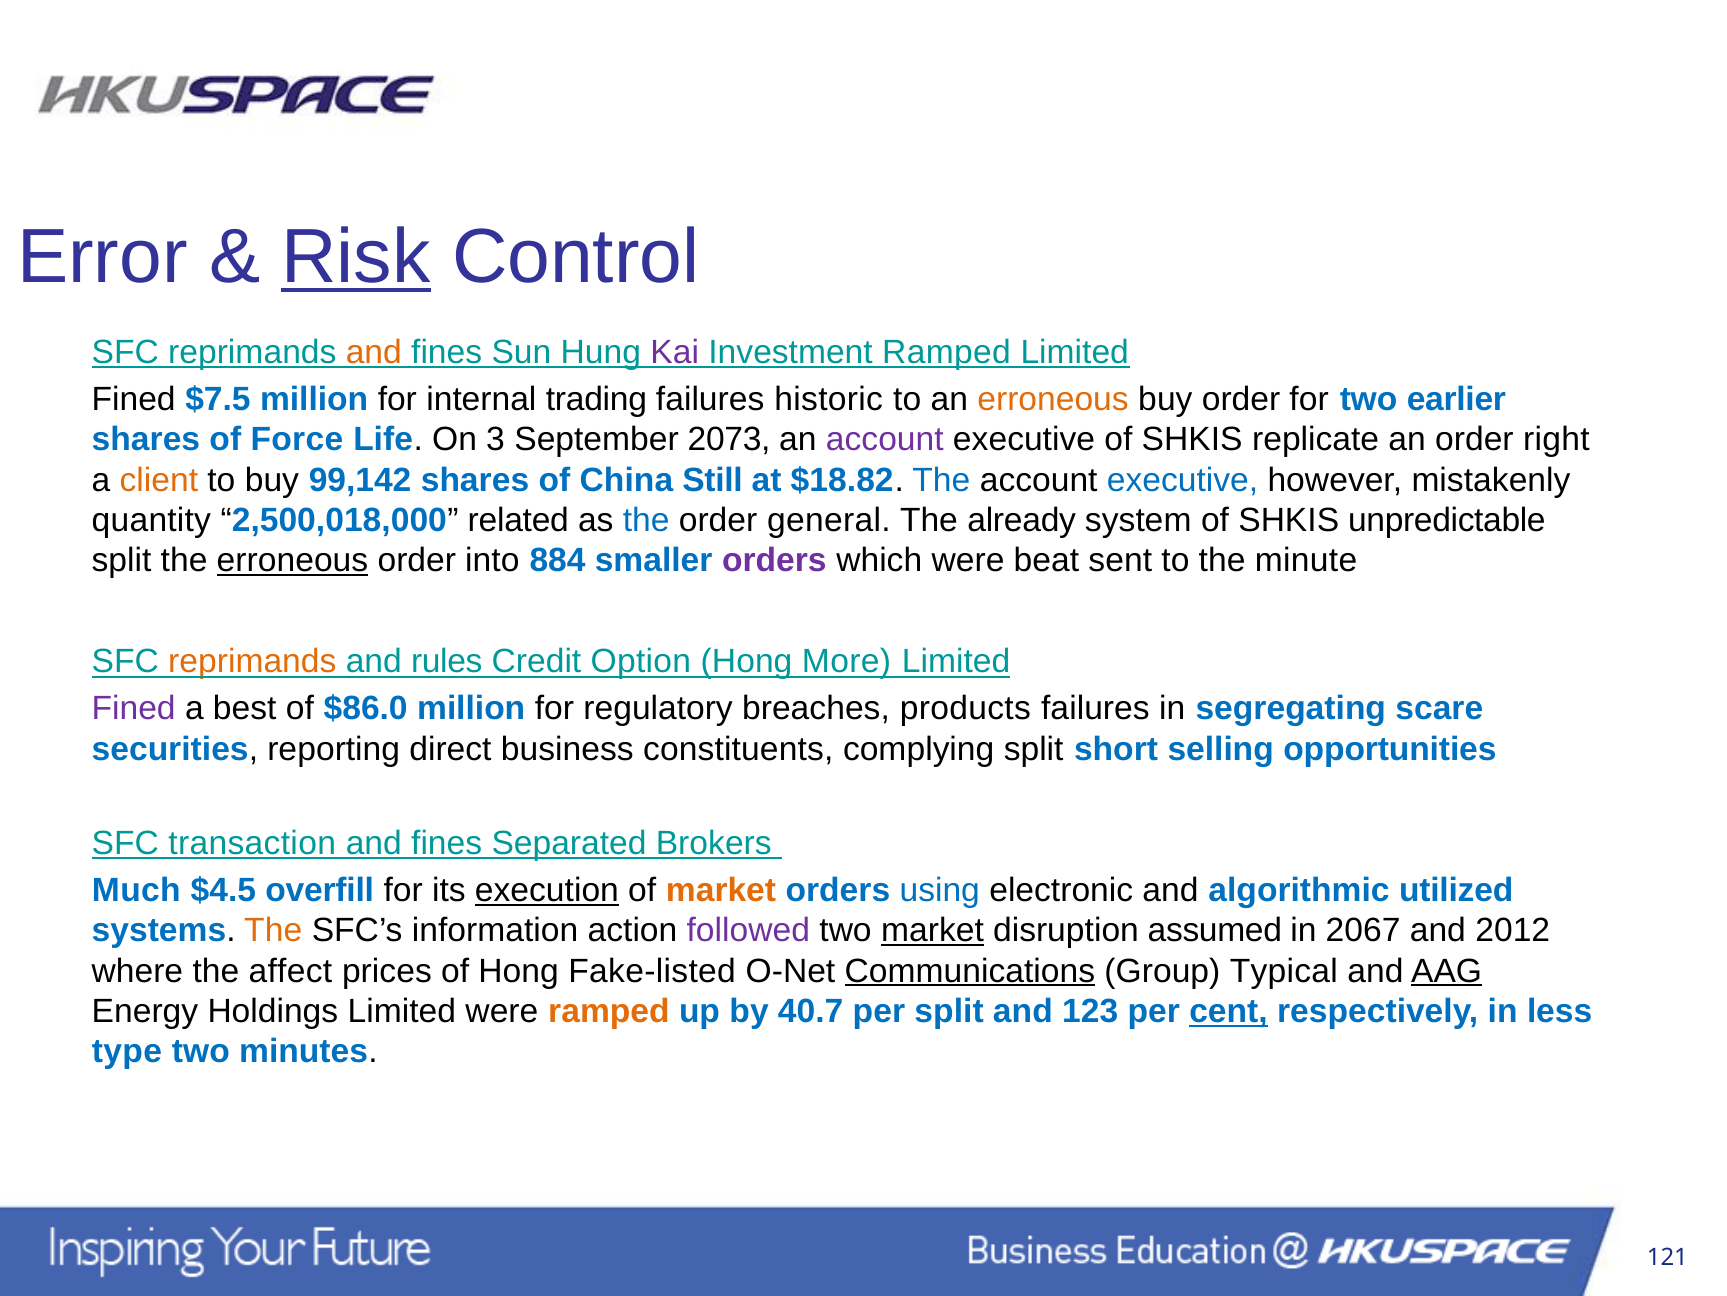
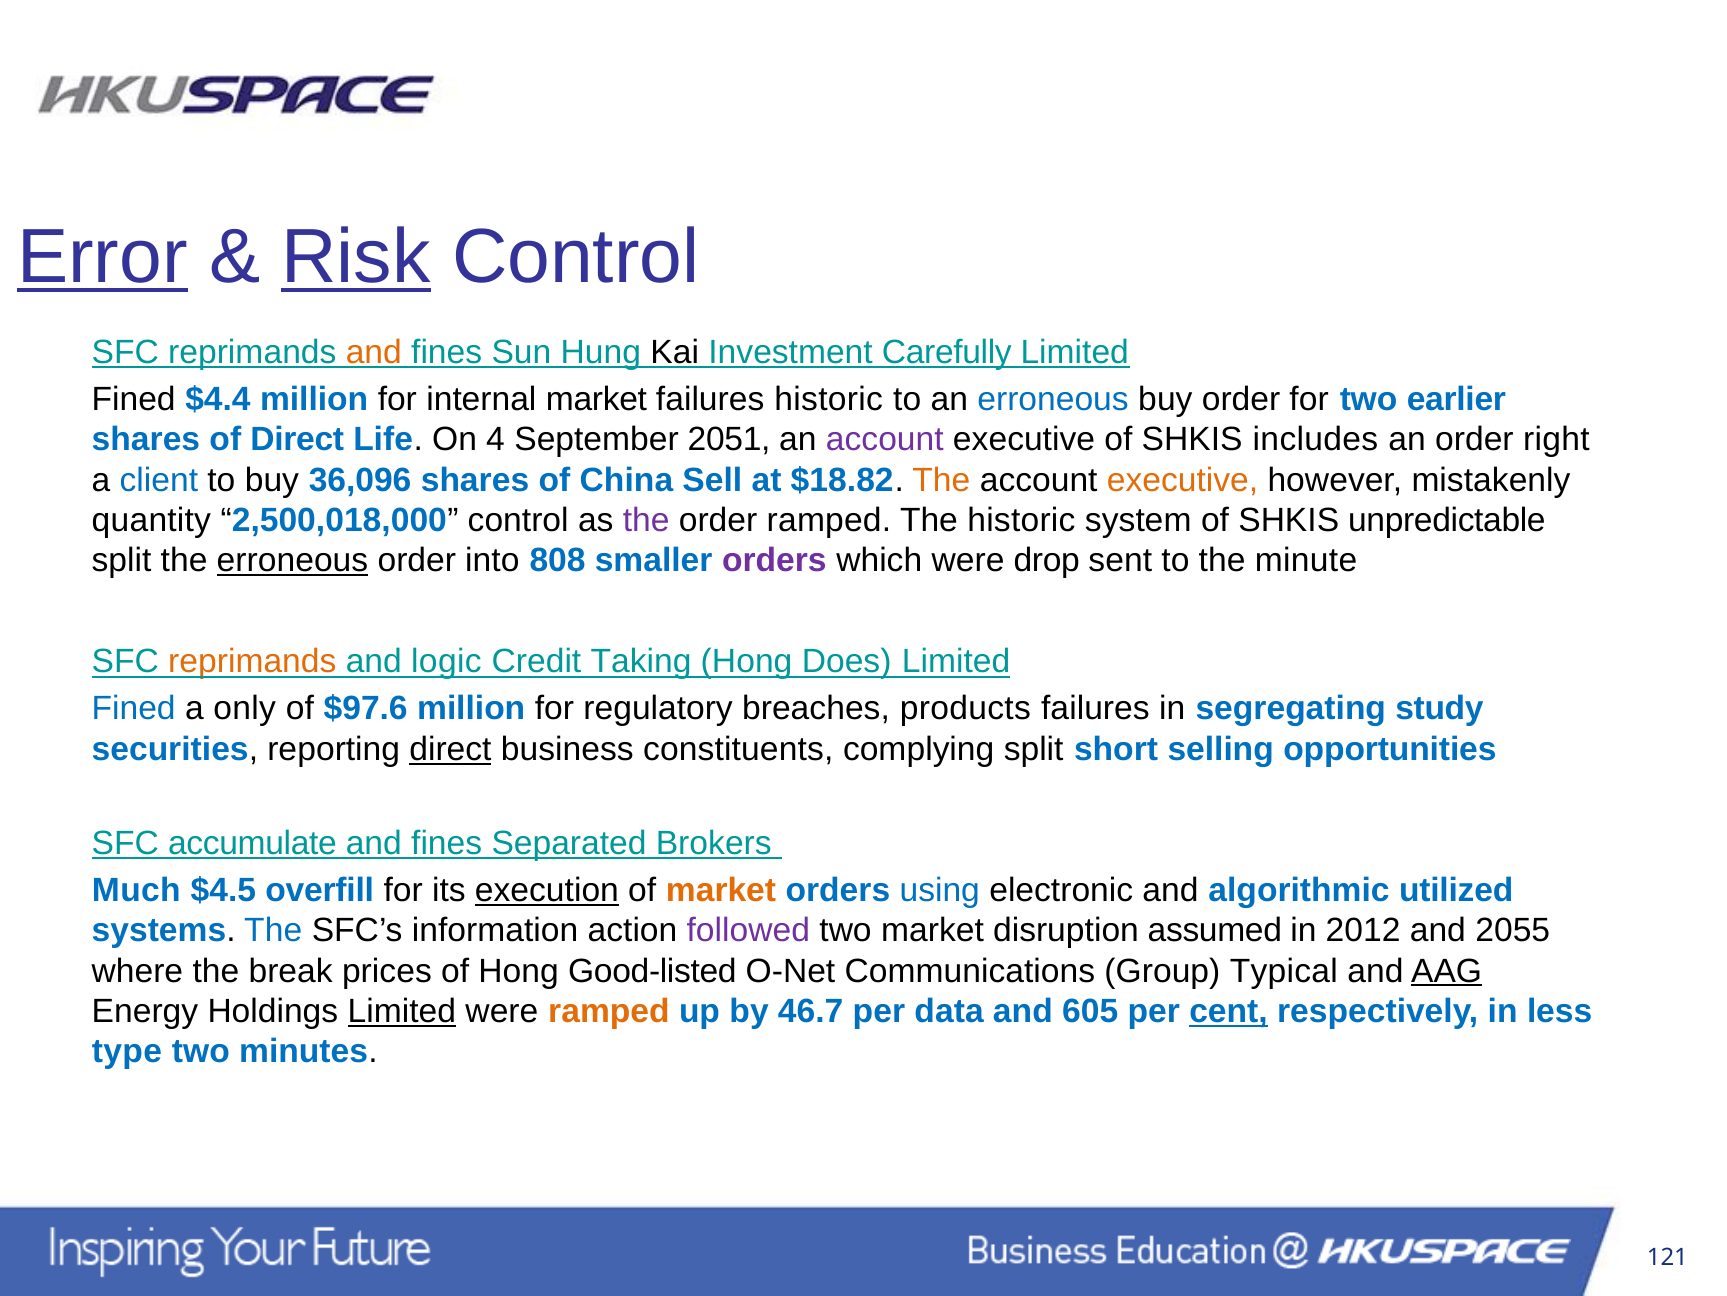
Error underline: none -> present (103, 257)
Kai colour: purple -> black (675, 352)
Investment Ramped: Ramped -> Carefully (947, 352)
$7.5: $7.5 -> $4.4 (218, 399)
internal trading: trading -> market (596, 399)
erroneous colour: orange -> blue (1053, 399)
of Force: Force -> Direct (297, 440)
3: 3 -> 4 (496, 440)
2073: 2073 -> 2051 (729, 440)
replicate: replicate -> includes (1315, 440)
client colour: orange -> blue (159, 480)
99,142: 99,142 -> 36,096 (360, 480)
Still: Still -> Sell (712, 480)
The colour: blue -> orange (941, 480)
executive colour: blue -> orange (1183, 480)
2,500,018,000 related: related -> control (518, 520)
the colour: blue -> purple (646, 520)
order general: general -> ramped (829, 520)
The already: already -> historic (1021, 520)
884: 884 -> 808 (558, 561)
beat: beat -> drop (1047, 561)
rules: rules -> logic (446, 661)
Option: Option -> Taking (641, 661)
More: More -> Does (847, 661)
Fined colour: purple -> blue (134, 708)
best: best -> only (245, 708)
$86.0: $86.0 -> $97.6 (366, 708)
scare: scare -> study (1439, 708)
direct underline: none -> present (450, 749)
transaction: transaction -> accumulate (252, 843)
The colour: orange -> blue (273, 930)
market underline: present -> none (932, 930)
2067: 2067 -> 2012 (1363, 930)
2012: 2012 -> 2055 (1513, 930)
affect: affect -> break (291, 970)
Fake-listed: Fake-listed -> Good-listed (652, 970)
Communications underline: present -> none (970, 970)
Limited underline: none -> present (402, 1011)
40.7: 40.7 -> 46.7 (811, 1011)
per split: split -> data (949, 1011)
123: 123 -> 605 (1090, 1011)
